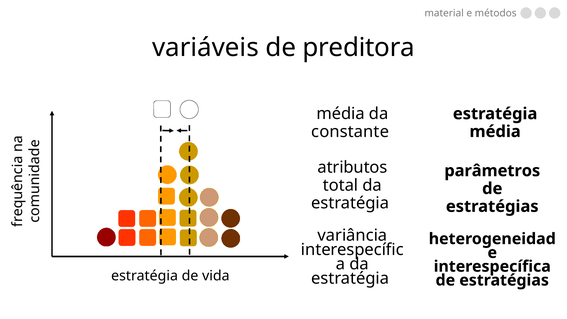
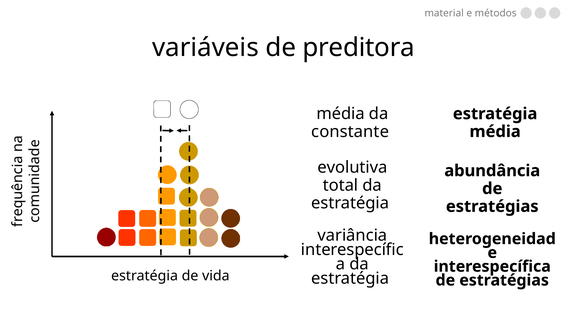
atributos: atributos -> evolutiva (352, 167)
parâmetros: parâmetros -> abundância (492, 171)
